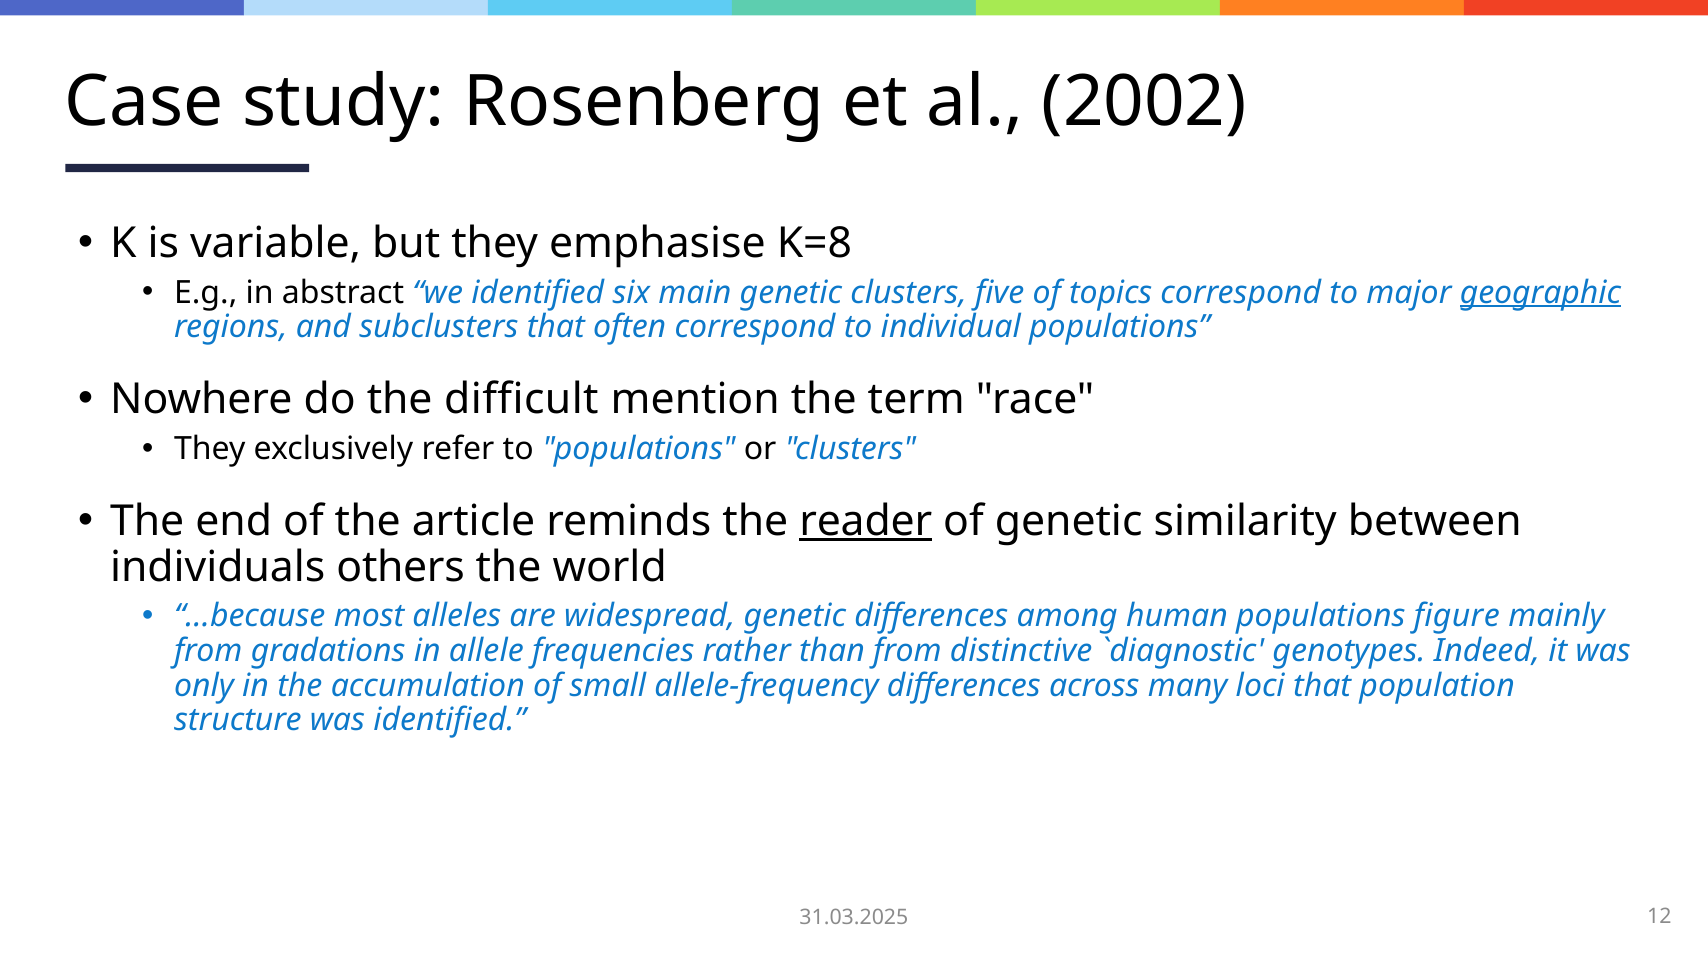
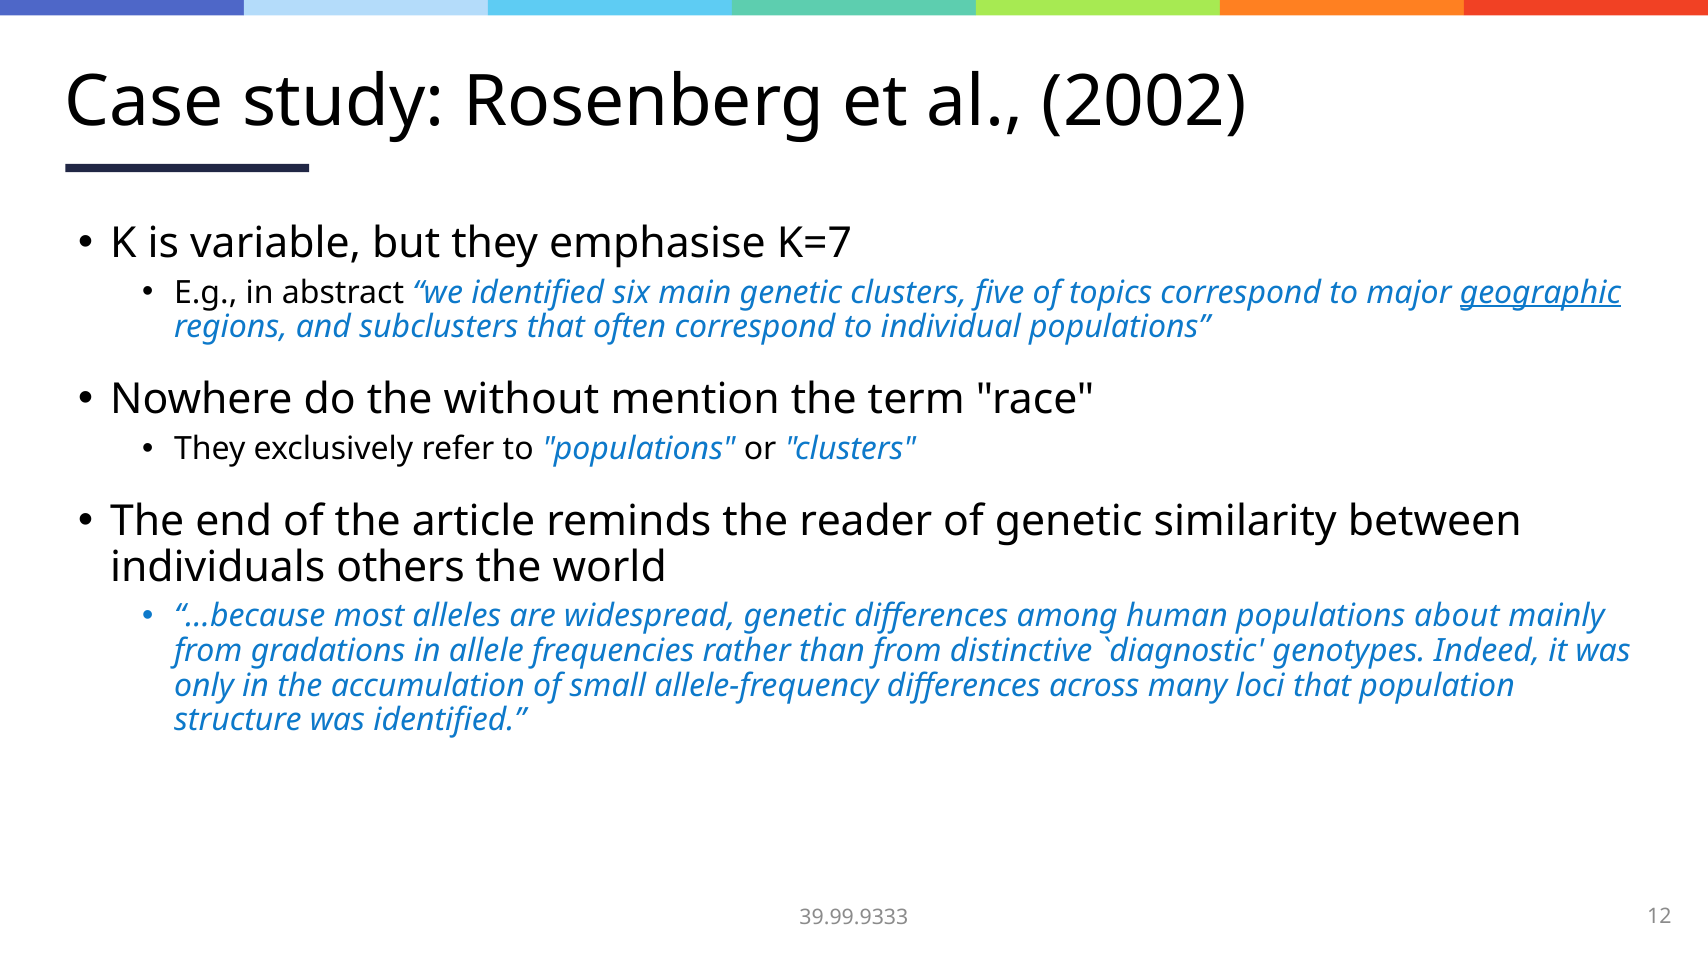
K=8: K=8 -> K=7 (814, 243)
difficult: difficult -> without (521, 399)
reader underline: present -> none (866, 521)
figure: figure -> about (1457, 616)
31.03.2025: 31.03.2025 -> 39.99.9333 (854, 917)
